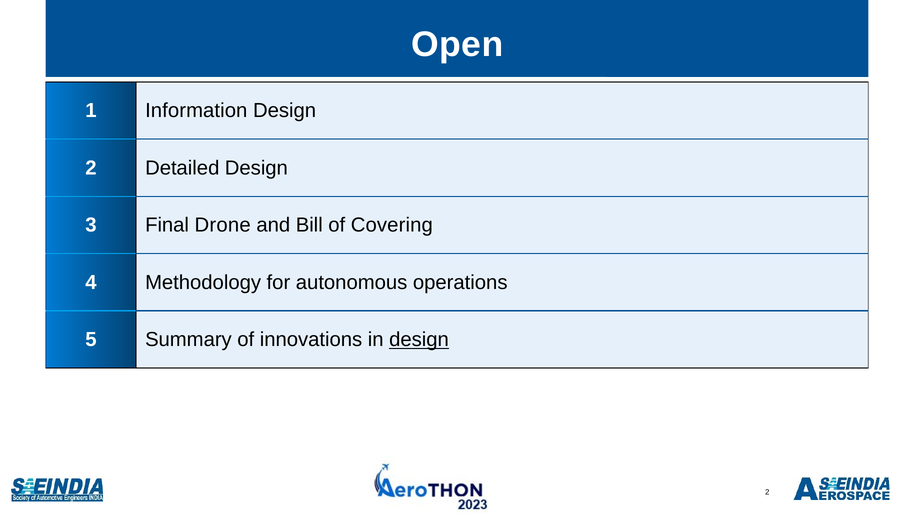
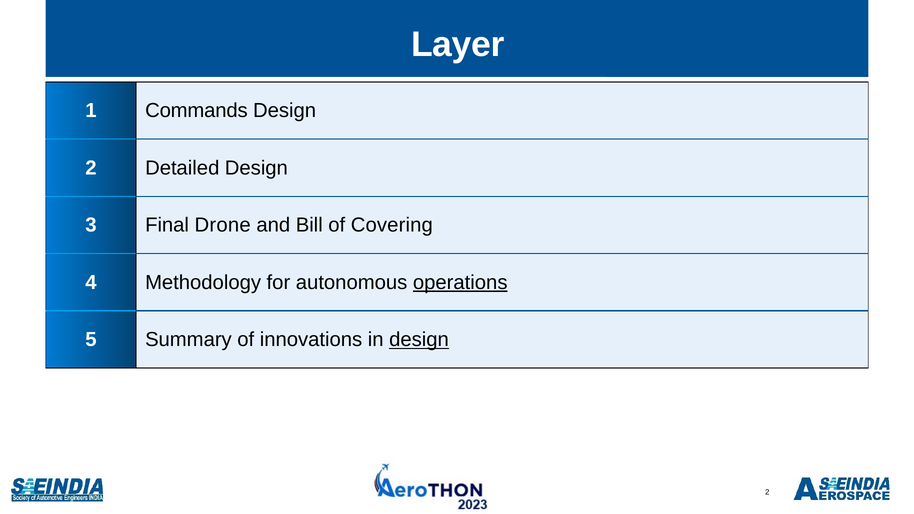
Open: Open -> Layer (458, 45)
Information: Information -> Commands (196, 111)
operations underline: none -> present (460, 283)
